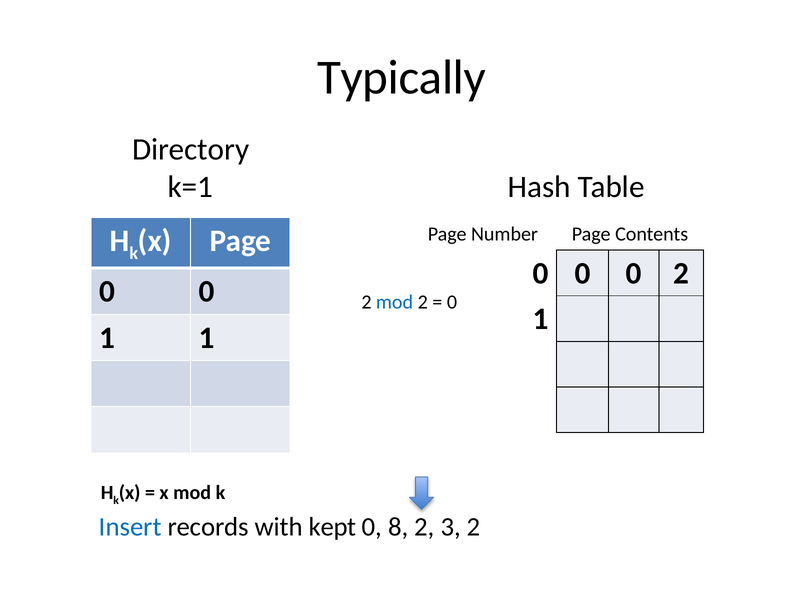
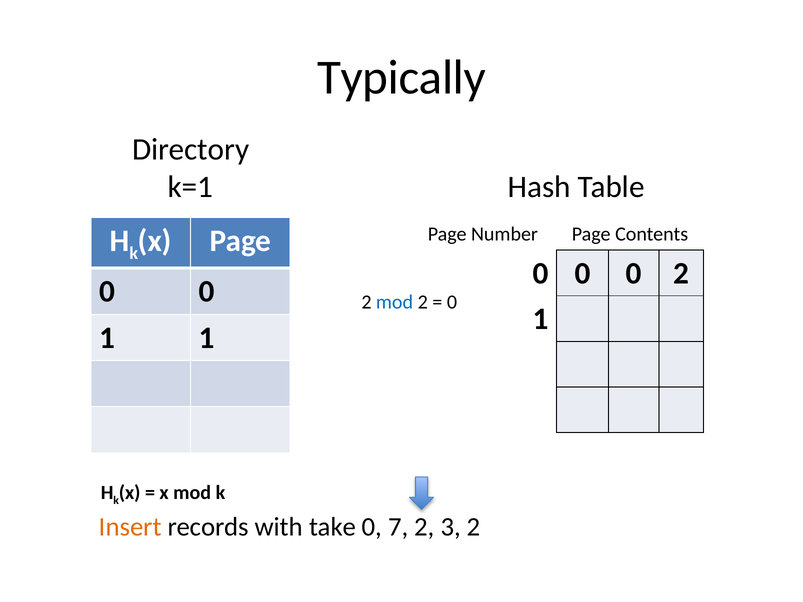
Insert colour: blue -> orange (130, 527)
kept: kept -> take (332, 527)
8: 8 -> 7 (398, 527)
